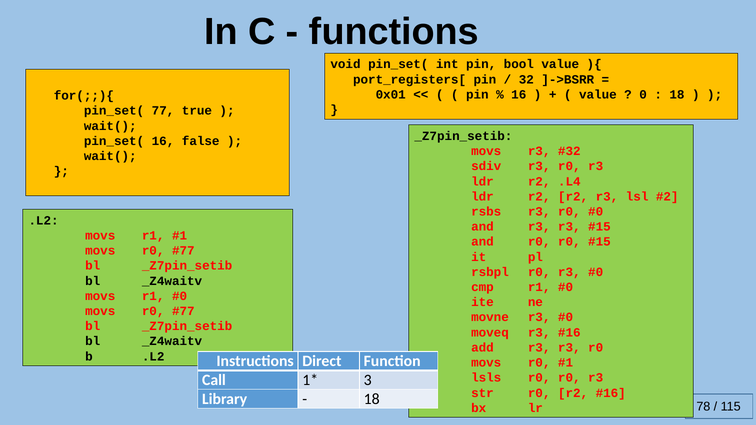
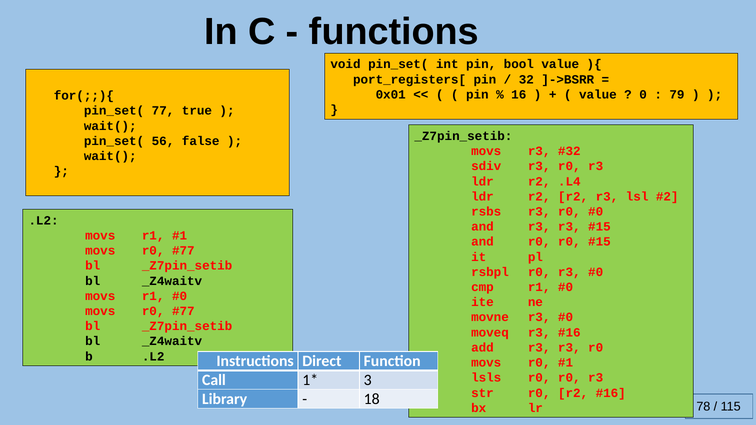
18: 18 -> 79 (677, 95)
pin_set( 16: 16 -> 56 (163, 141)
